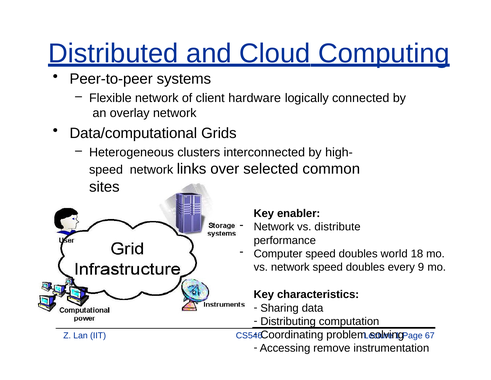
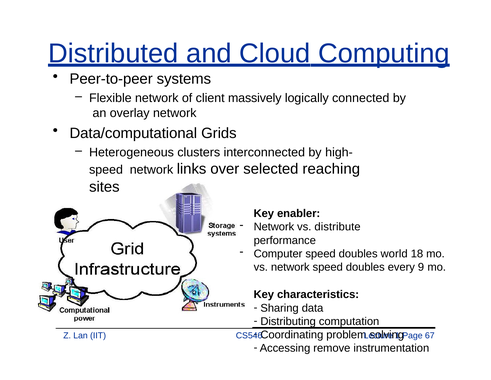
hardware: hardware -> massively (255, 98)
common: common -> reaching (331, 169)
